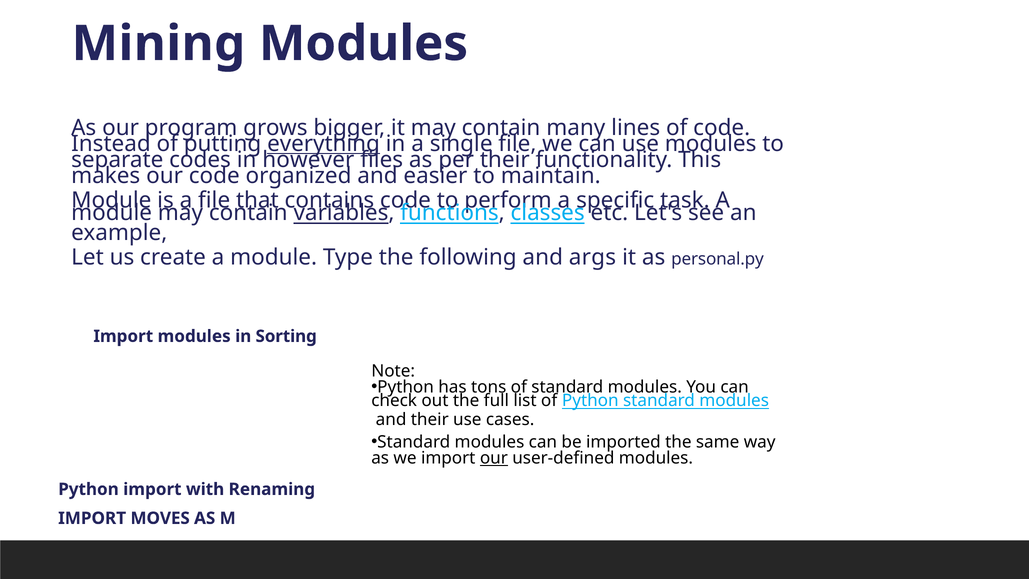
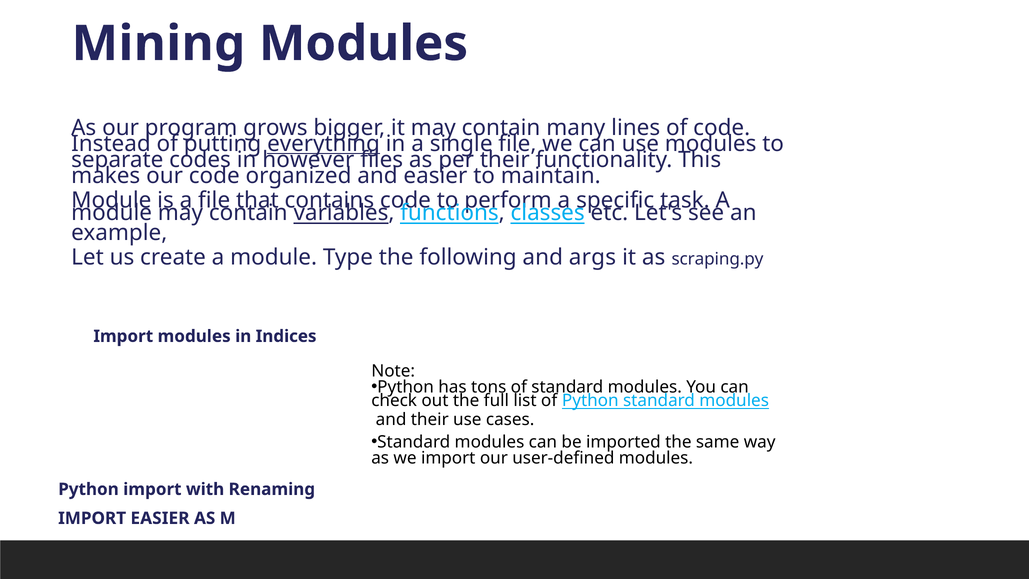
personal.py: personal.py -> scraping.py (717, 259)
Sorting: Sorting -> Indices (286, 336)
our underline: present -> none (494, 458)
IMPORT MOVES: MOVES -> EASIER (160, 518)
